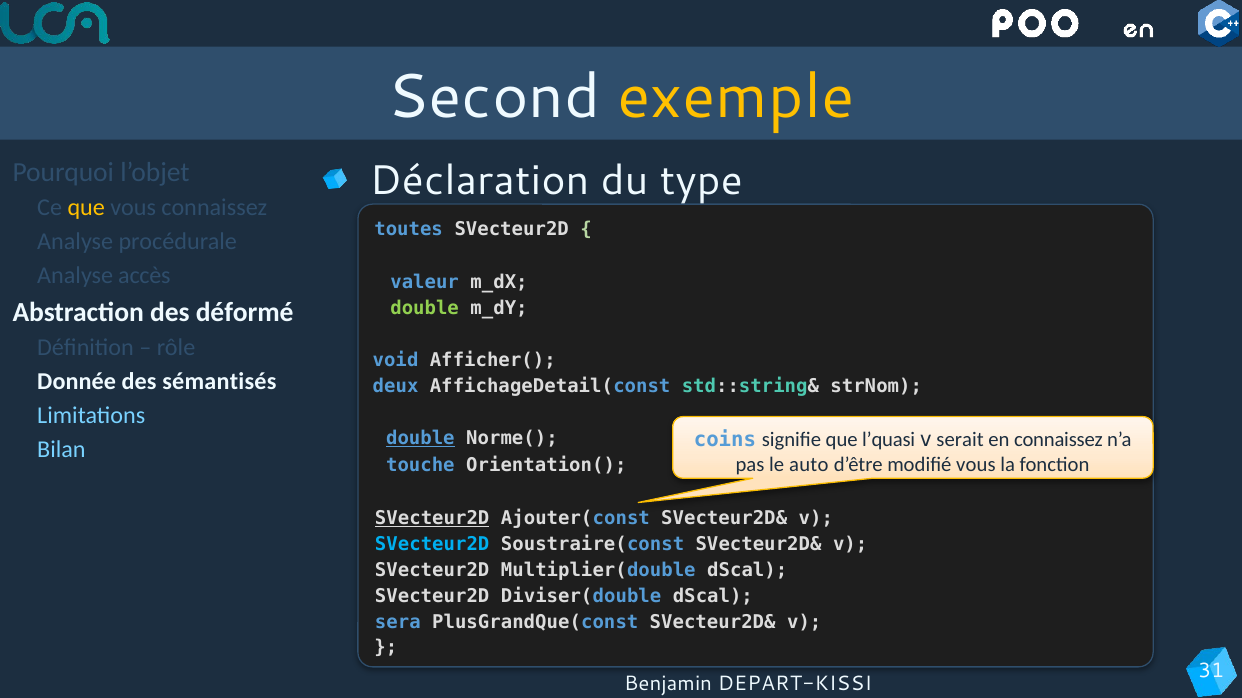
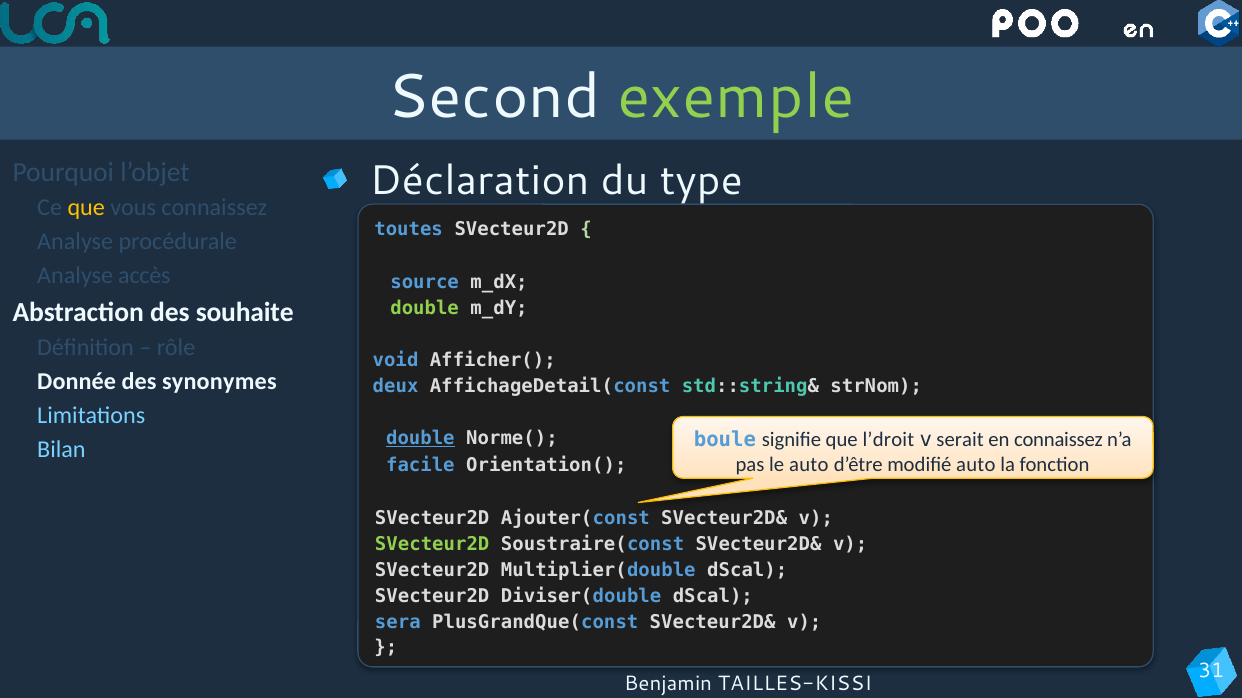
exemple colour: yellow -> light green (736, 97)
valeur: valeur -> source (425, 282)
déformé: déformé -> souhaite (245, 312)
sémantisés: sémantisés -> synonymes (219, 382)
coins: coins -> boule (725, 440)
l’quasi: l’quasi -> l’droit (888, 440)
modifié vous: vous -> auto (976, 465)
touche: touche -> facile (420, 465)
SVecteur2D underline: present -> none (432, 518)
SVecteur2D colour: light blue -> light green (432, 545)
DEPART-KISSI: DEPART-KISSI -> TAILLES-KISSI (795, 685)
